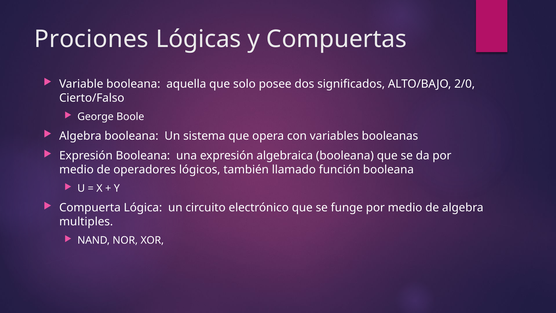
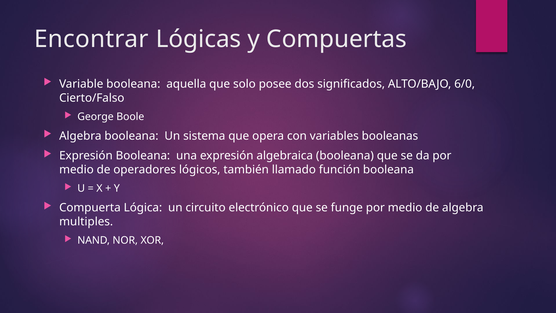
Prociones: Prociones -> Encontrar (91, 39)
2/0: 2/0 -> 6/0 (465, 84)
